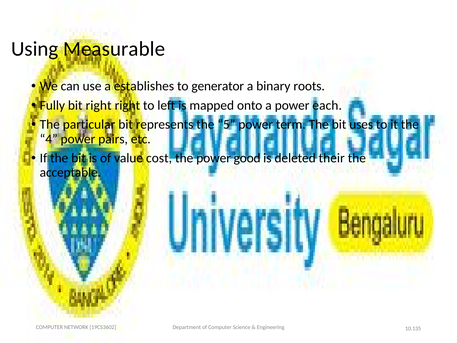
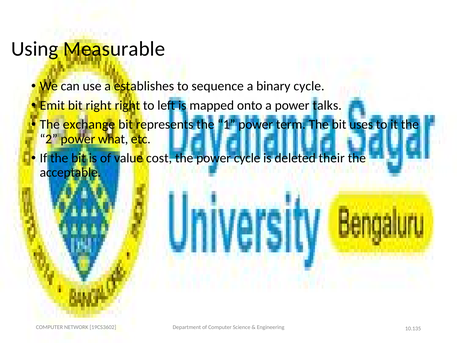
generator: generator -> sequence (218, 86)
binary roots: roots -> cycle (309, 86)
Fully: Fully -> Emit (52, 105)
each: each -> talks (327, 105)
particular: particular -> exchange (89, 124)
5: 5 -> 1 (226, 124)
4: 4 -> 2 (49, 139)
pairs: pairs -> what (113, 139)
power good: good -> cycle (247, 158)
